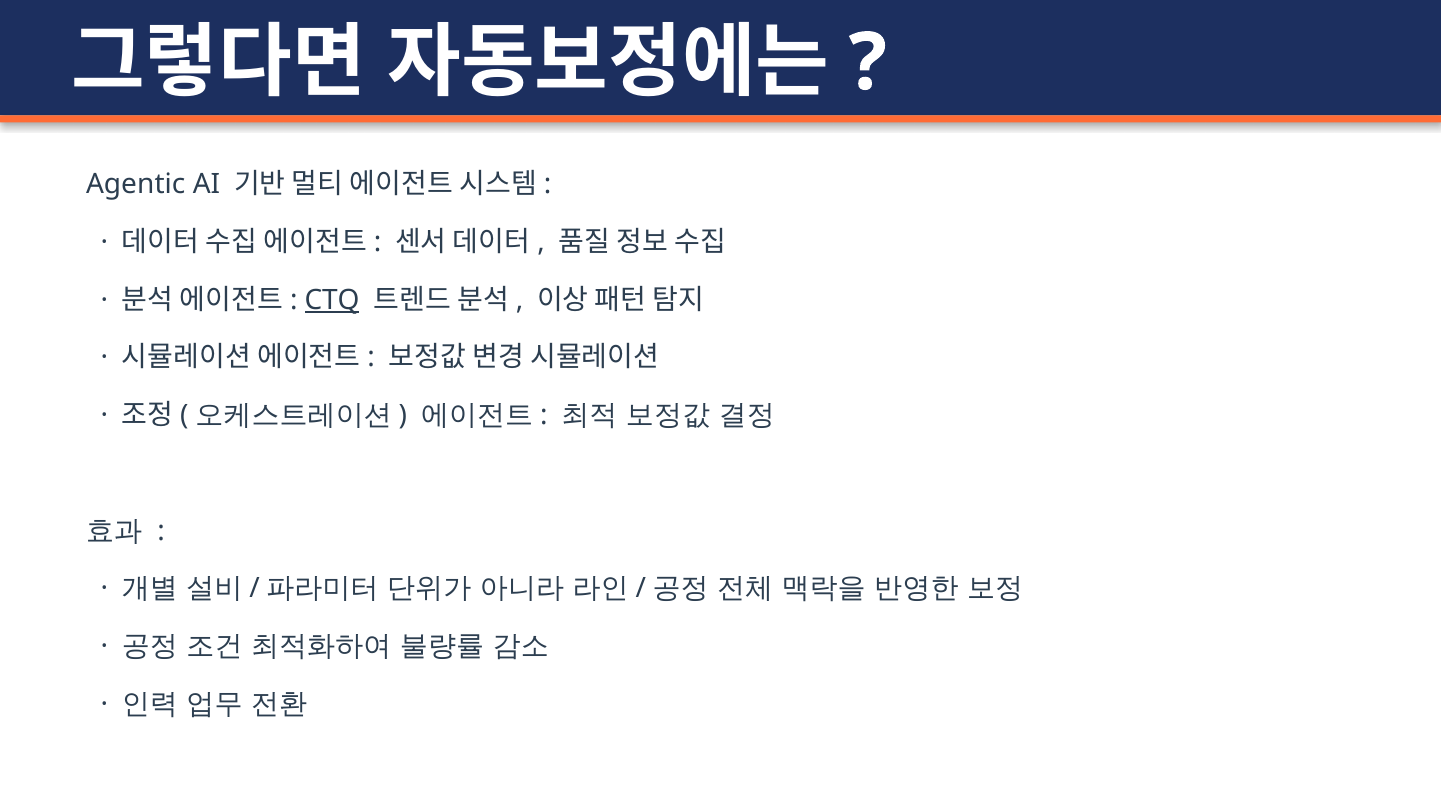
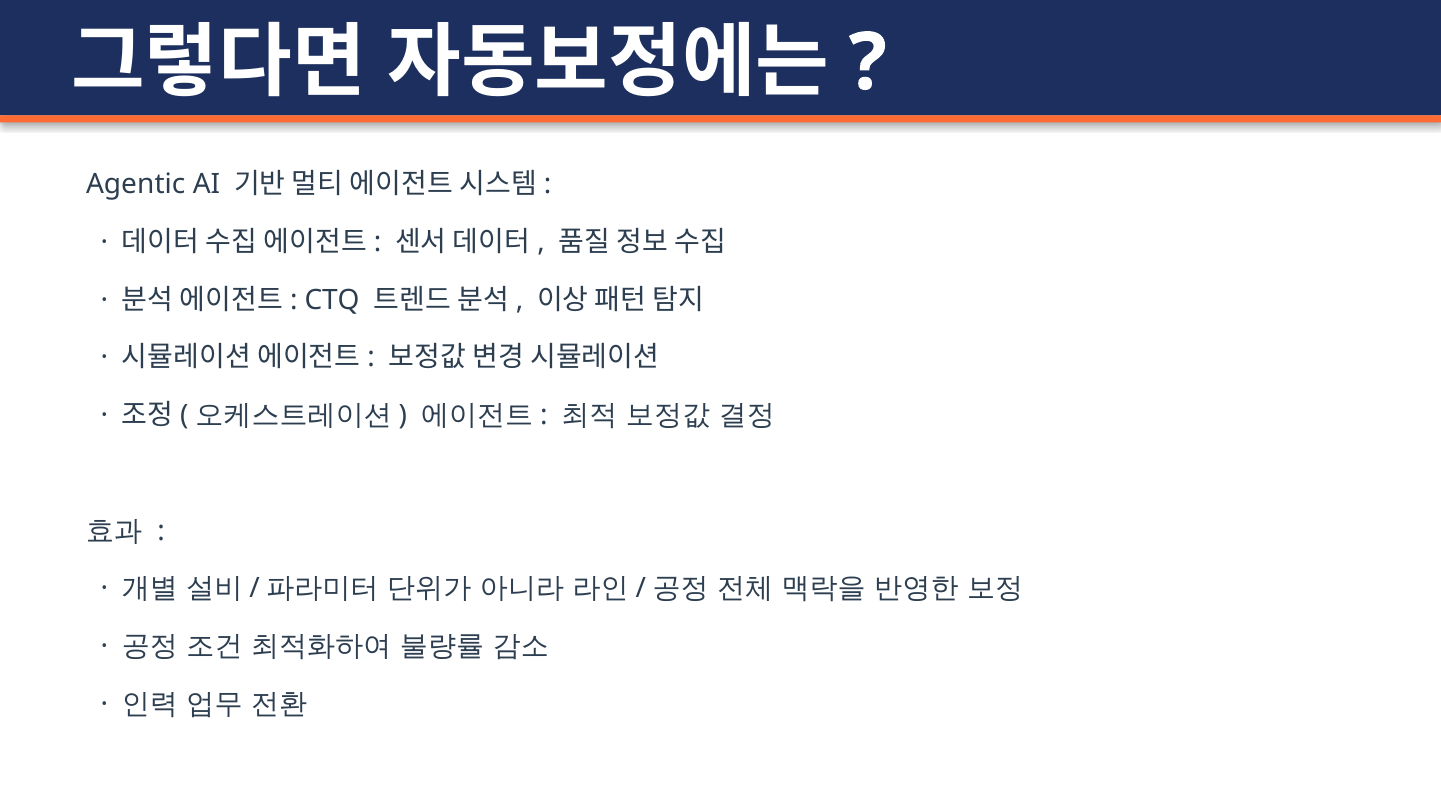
CTQ underline: present -> none (332, 300)
